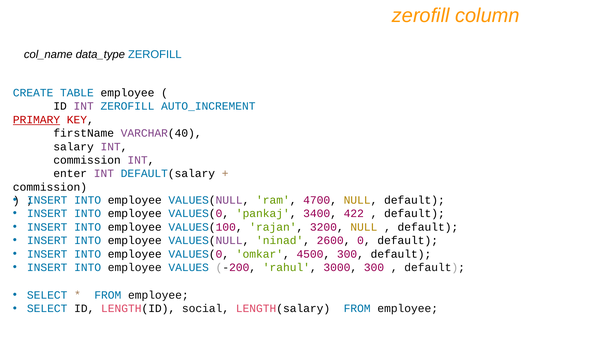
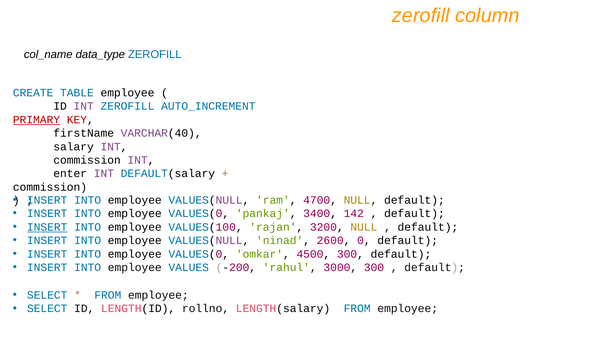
422: 422 -> 142 (354, 214)
INSERT underline: none -> present (47, 227)
social: social -> rollno (206, 309)
